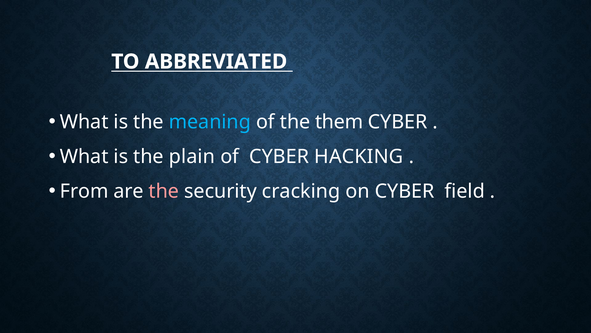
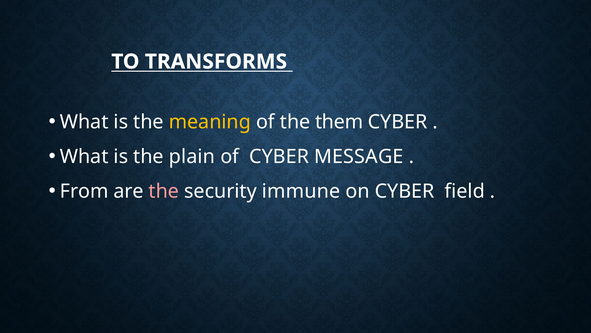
ABBREVIATED: ABBREVIATED -> TRANSFORMS (216, 62)
meaning colour: light blue -> yellow (210, 122)
HACKING: HACKING -> MESSAGE (359, 156)
cracking: cracking -> immune (301, 191)
